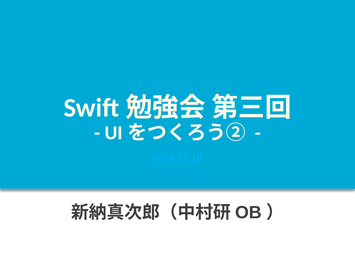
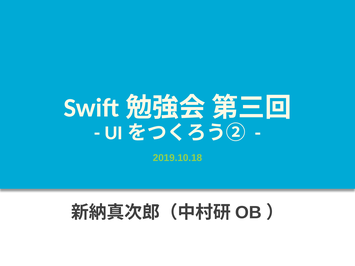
2019.10.18 colour: light blue -> light green (177, 158)
